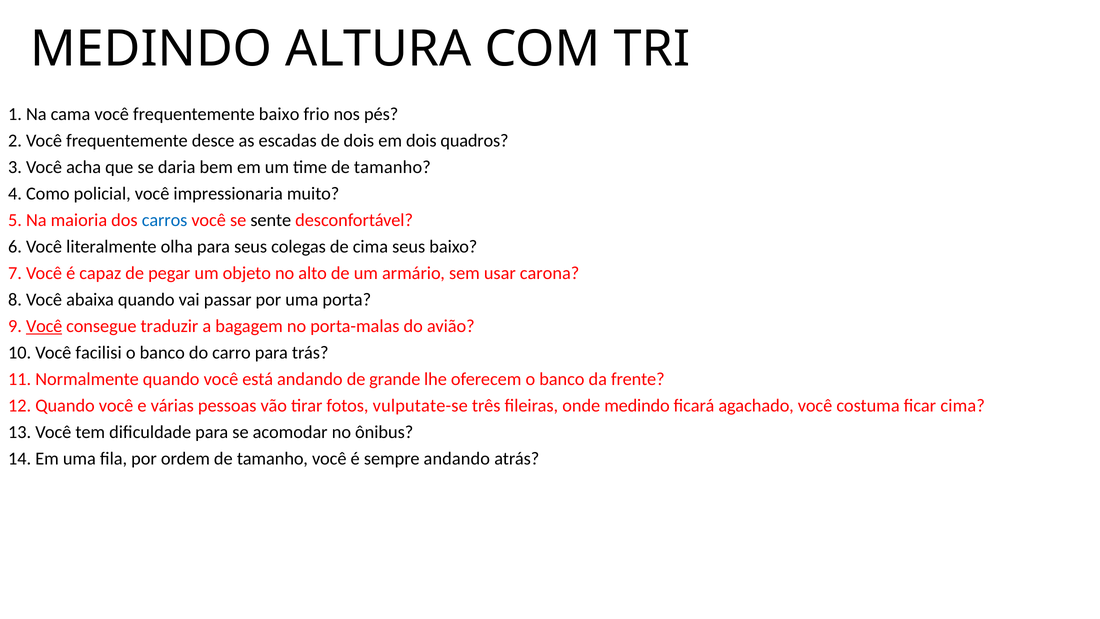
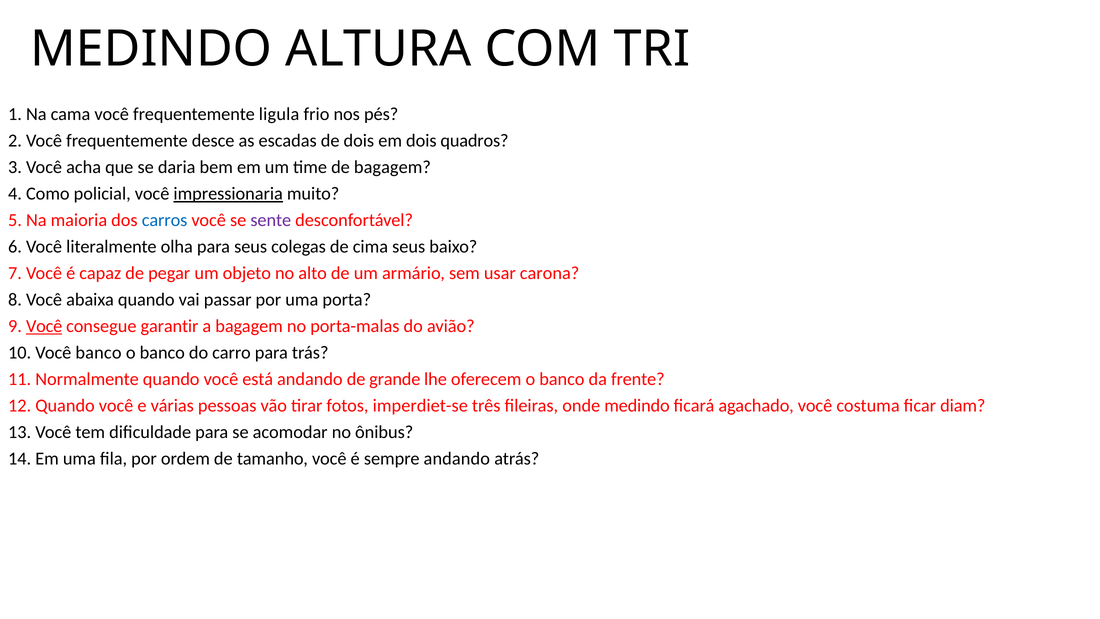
frequentemente baixo: baixo -> ligula (279, 114)
time de tamanho: tamanho -> bagagem (392, 167)
impressionaria underline: none -> present (228, 194)
sente colour: black -> purple (271, 220)
traduzir: traduzir -> garantir (170, 326)
Você facilisi: facilisi -> banco (98, 353)
vulputate-se: vulputate-se -> imperdiet-se (420, 406)
ficar cima: cima -> diam (963, 406)
